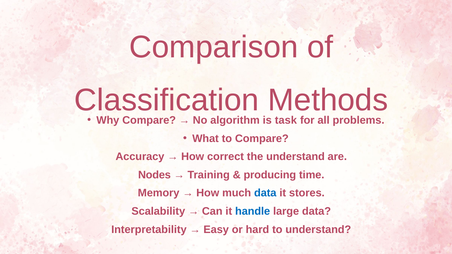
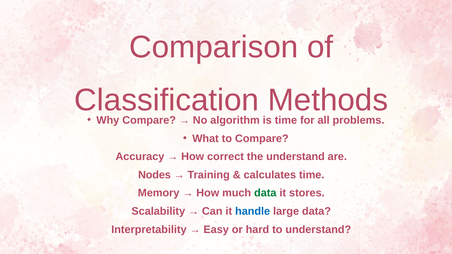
is task: task -> time (286, 120)
producing: producing -> calculates (270, 175)
data colour: blue -> green (265, 193)
